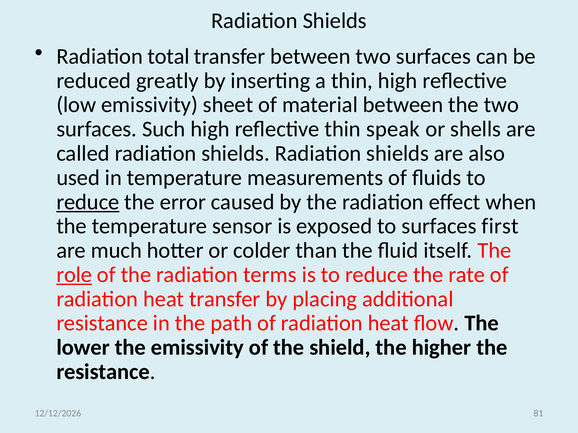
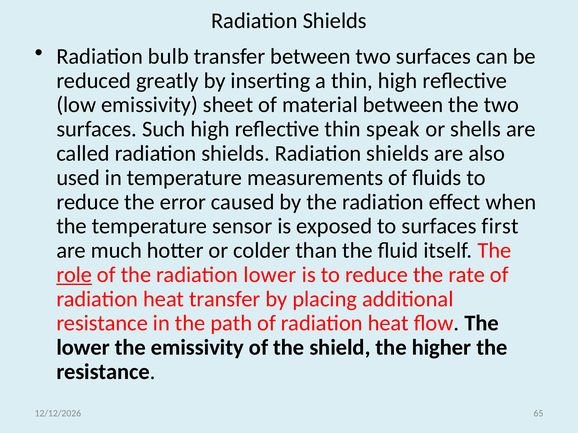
total: total -> bulb (168, 56)
reduce underline: present -> none (88, 202)
radiation terms: terms -> lower (270, 275)
81: 81 -> 65 (538, 414)
